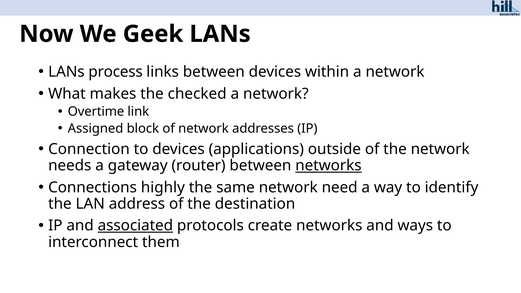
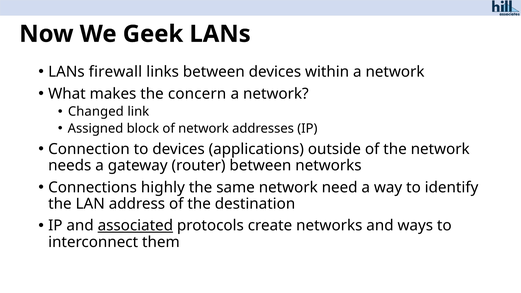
process: process -> firewall (115, 72)
checked: checked -> concern (197, 94)
Overtime: Overtime -> Changed (96, 112)
networks underline: present -> none (328, 166)
